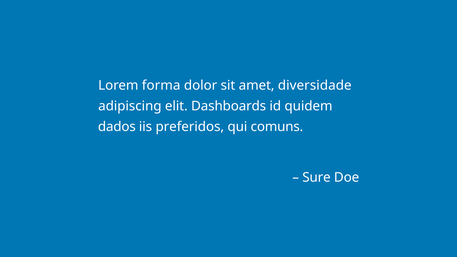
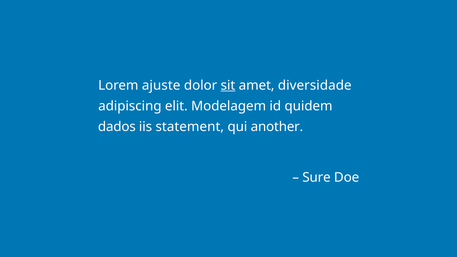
forma: forma -> ajuste (161, 85)
sit underline: none -> present (228, 85)
Dashboards: Dashboards -> Modelagem (229, 106)
preferidos: preferidos -> statement (190, 127)
comuns: comuns -> another (277, 127)
